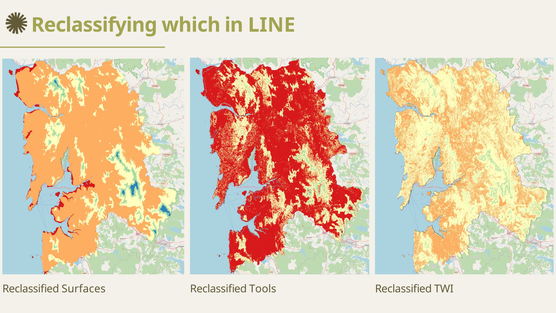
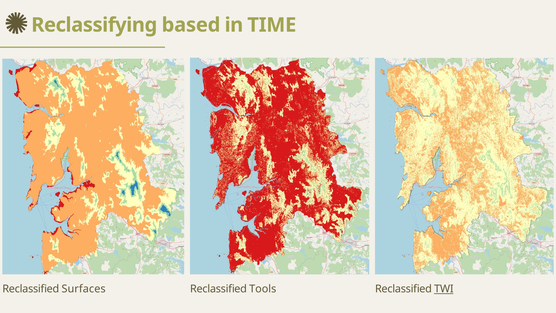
which: which -> based (191, 25)
LINE: LINE -> TIME (272, 25)
TWI underline: none -> present (444, 289)
